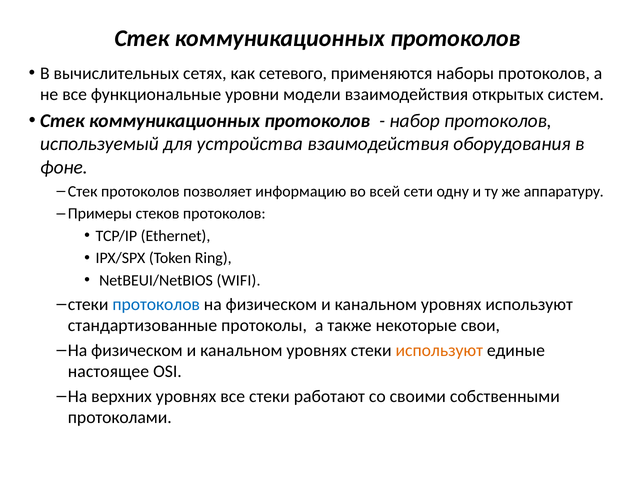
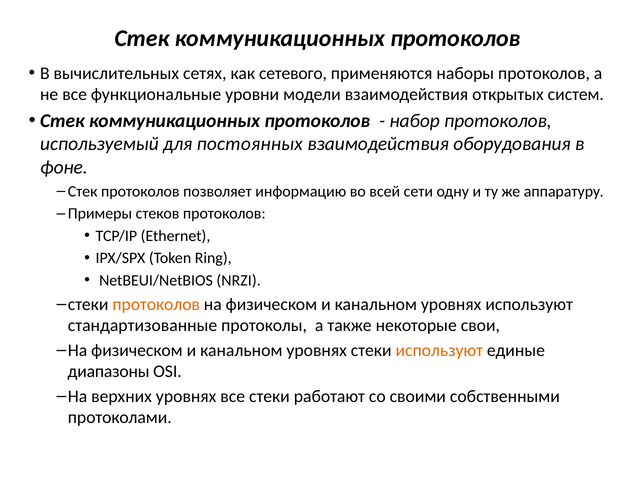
устройства: устройства -> постоянных (250, 144)
WIFI: WIFI -> NRZI (239, 280)
протоколов colour: blue -> orange (156, 304)
настоящее: настоящее -> диапазоны (109, 371)
